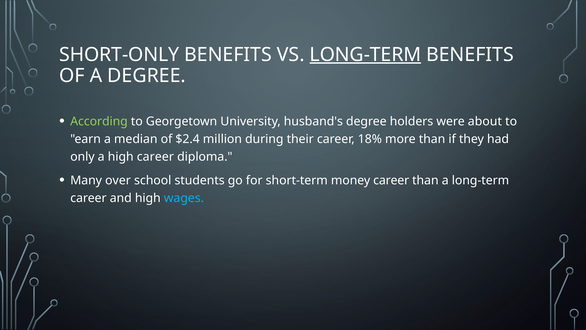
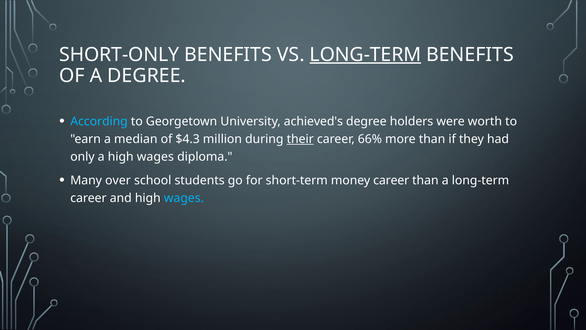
According colour: light green -> light blue (99, 121)
husband's: husband's -> achieved's (313, 121)
about: about -> worth (485, 121)
$2.4: $2.4 -> $4.3 (188, 139)
their underline: none -> present (300, 139)
18%: 18% -> 66% (370, 139)
a high career: career -> wages (155, 157)
